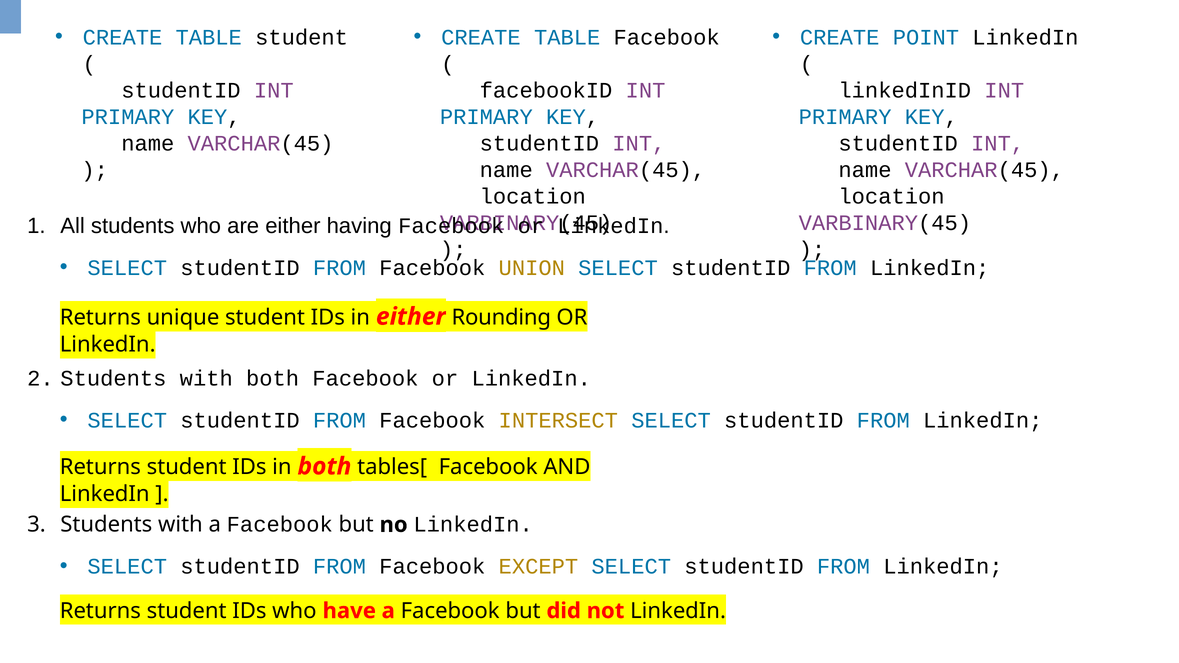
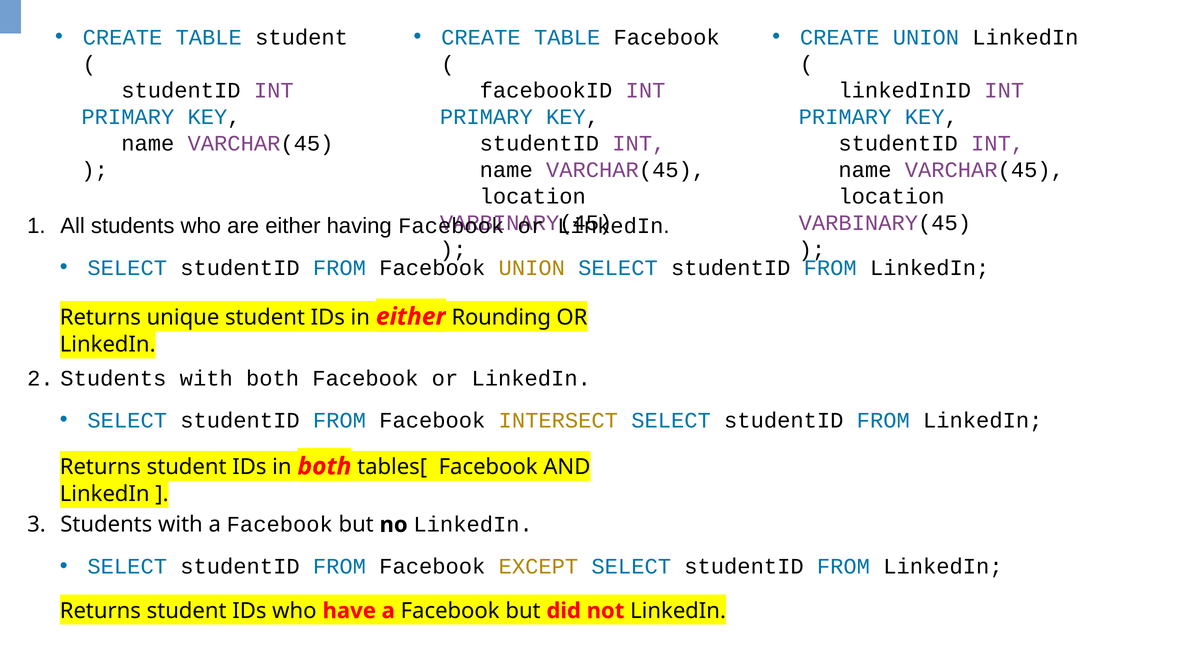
CREATE POINT: POINT -> UNION (926, 37)
